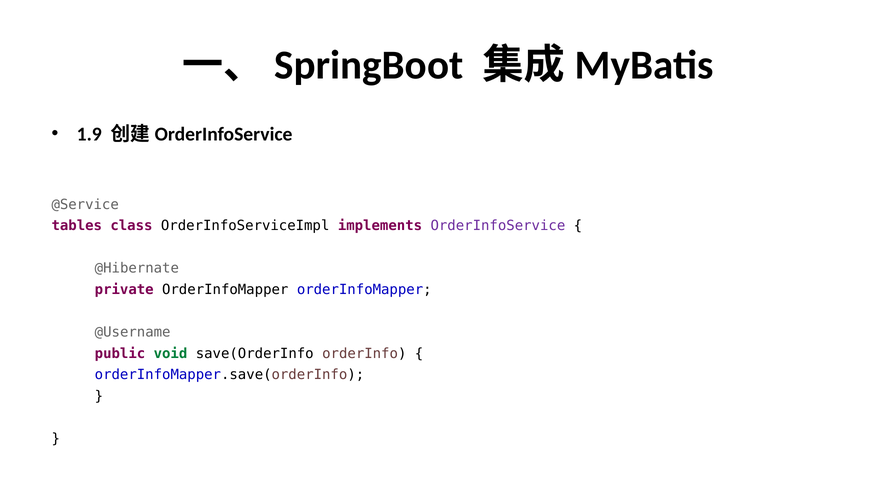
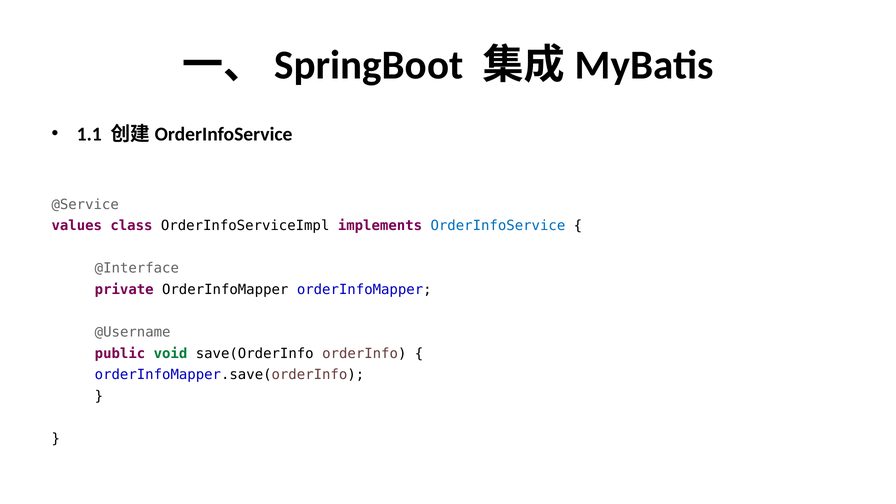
1.9: 1.9 -> 1.1 (89, 134)
tables: tables -> values (77, 226)
OrderInfoService colour: purple -> blue (498, 226)
@Hibernate: @Hibernate -> @Interface (137, 268)
